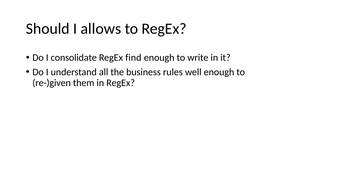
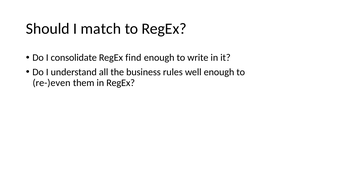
allows: allows -> match (101, 29)
re-)given: re-)given -> re-)even (52, 83)
